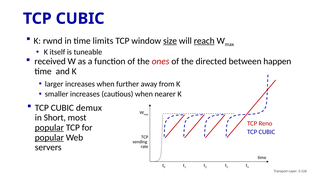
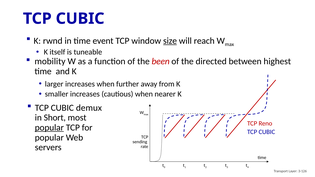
limits: limits -> event (103, 41)
reach underline: present -> none (204, 41)
received: received -> mobility (50, 62)
ones: ones -> been (161, 62)
happen: happen -> highest (277, 62)
popular underline: present -> none (49, 138)
